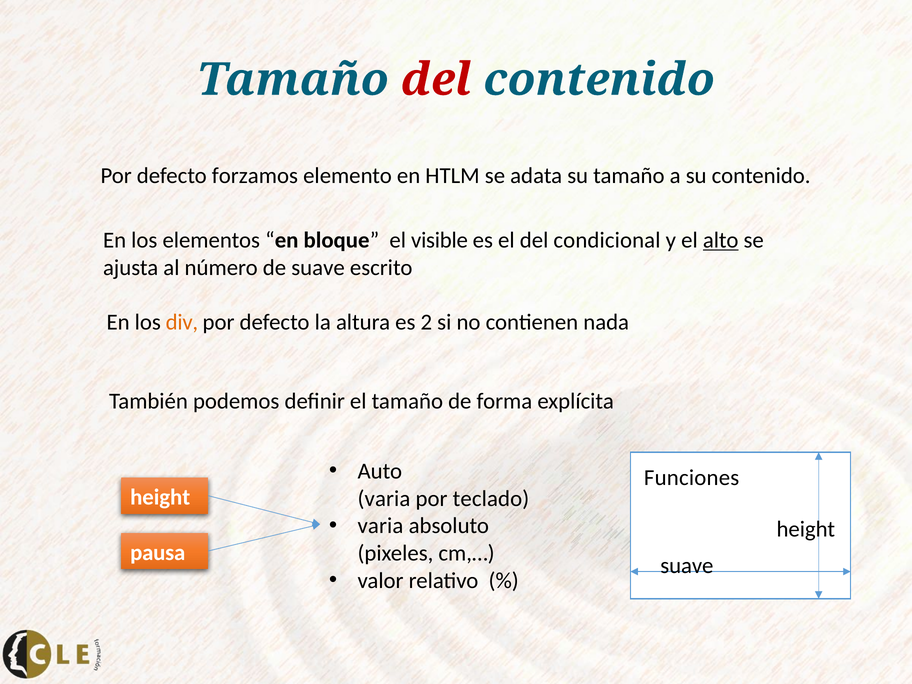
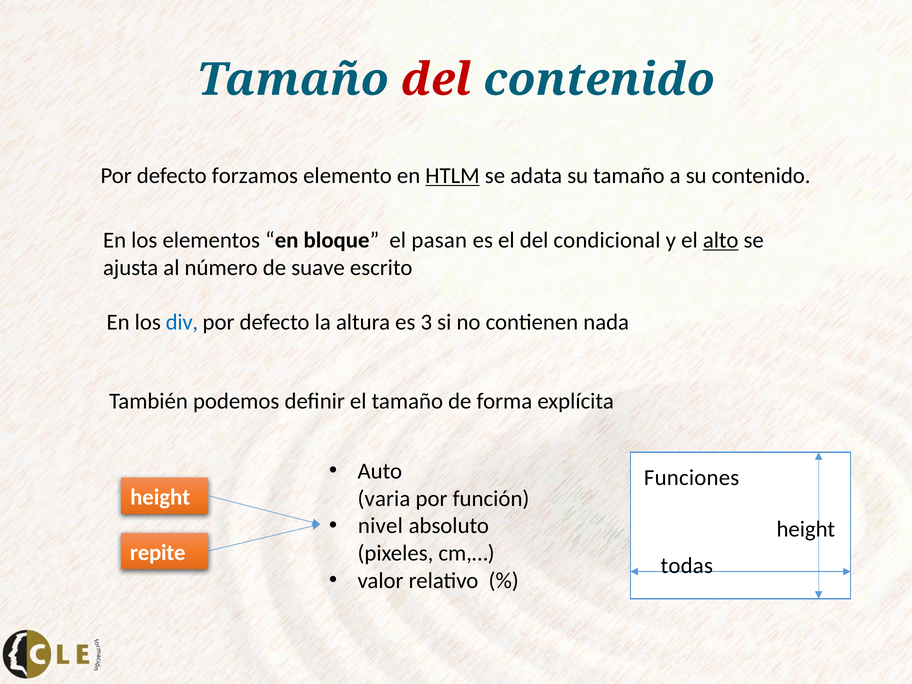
HTLM underline: none -> present (452, 176)
visible: visible -> pasan (439, 240)
div colour: orange -> blue (182, 322)
2: 2 -> 3 (426, 322)
teclado: teclado -> función (491, 498)
varia: varia -> nivel (380, 526)
pausa: pausa -> repite (158, 553)
suave: suave -> todas (687, 566)
